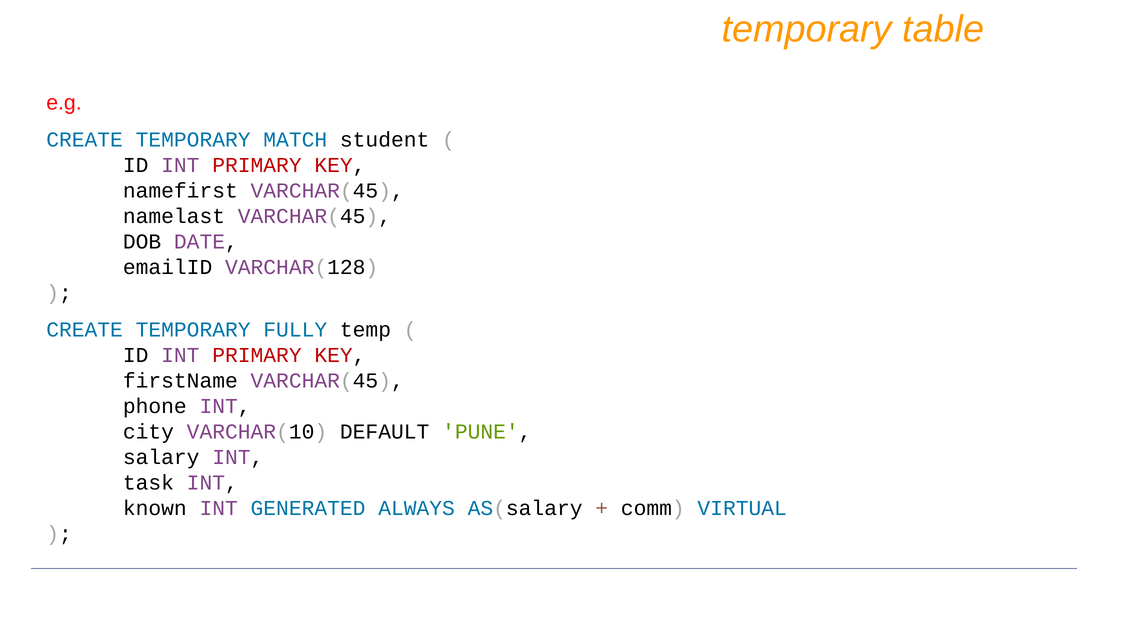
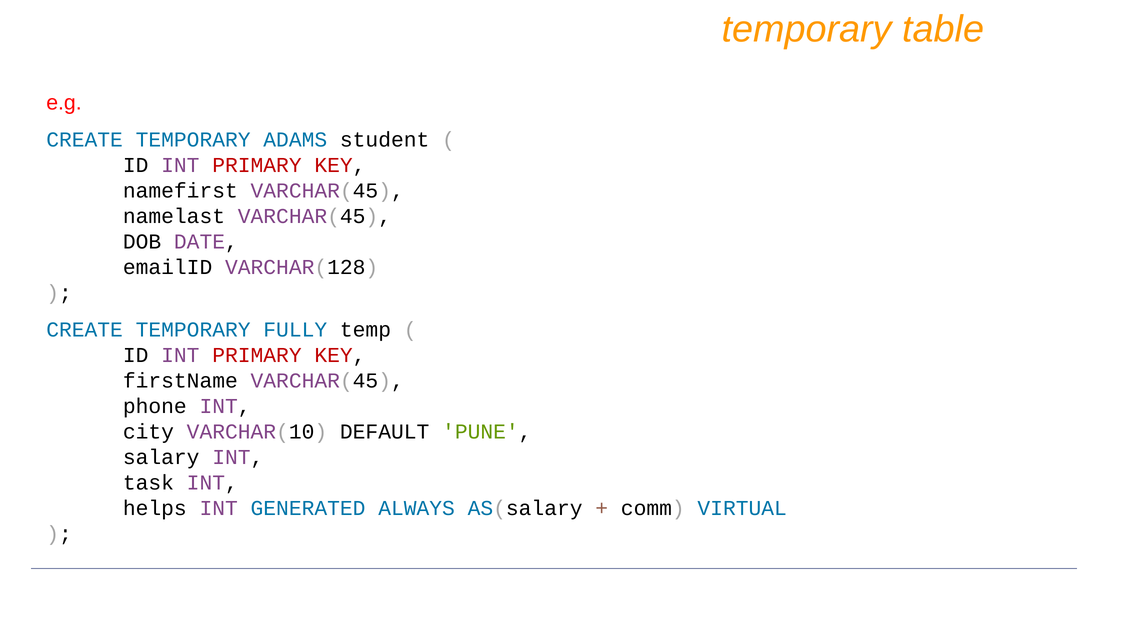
MATCH: MATCH -> ADAMS (295, 140)
known: known -> helps (155, 509)
